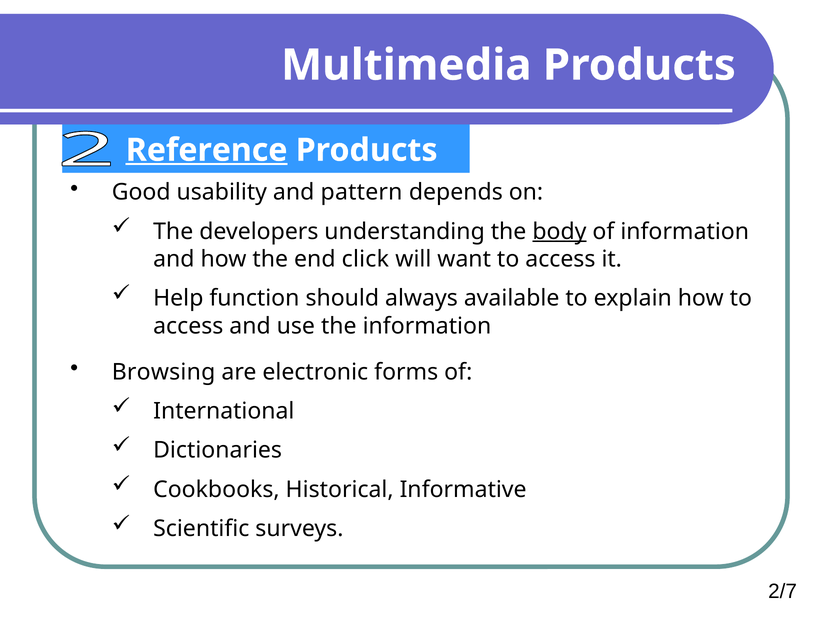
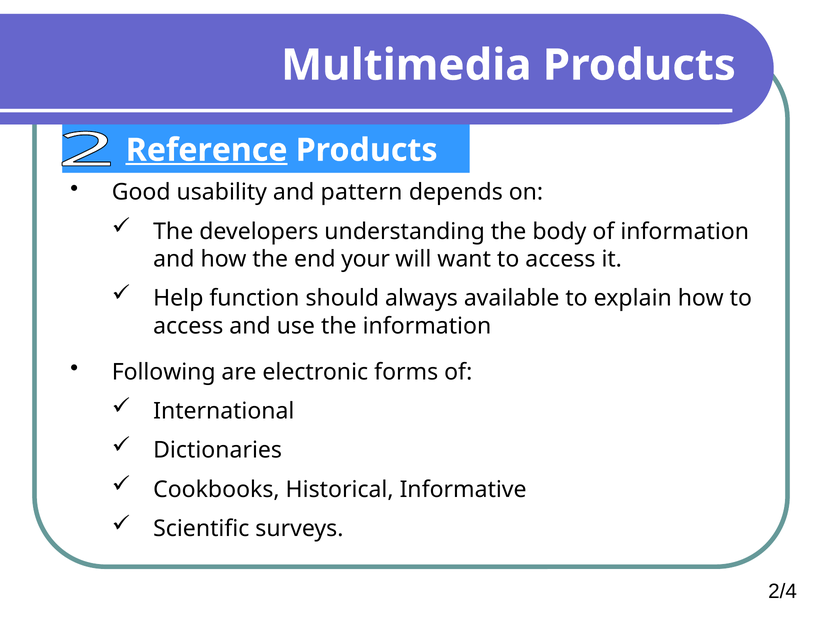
body underline: present -> none (559, 231)
click: click -> your (366, 259)
Browsing: Browsing -> Following (164, 372)
2/7: 2/7 -> 2/4 (783, 591)
